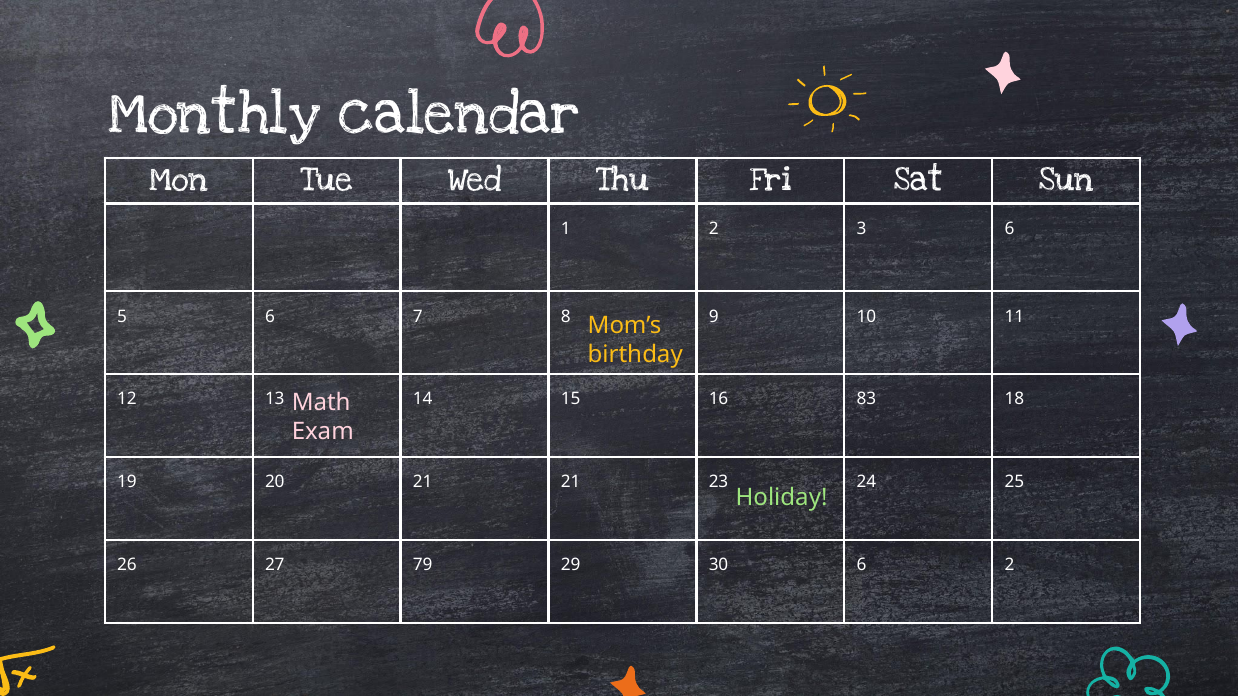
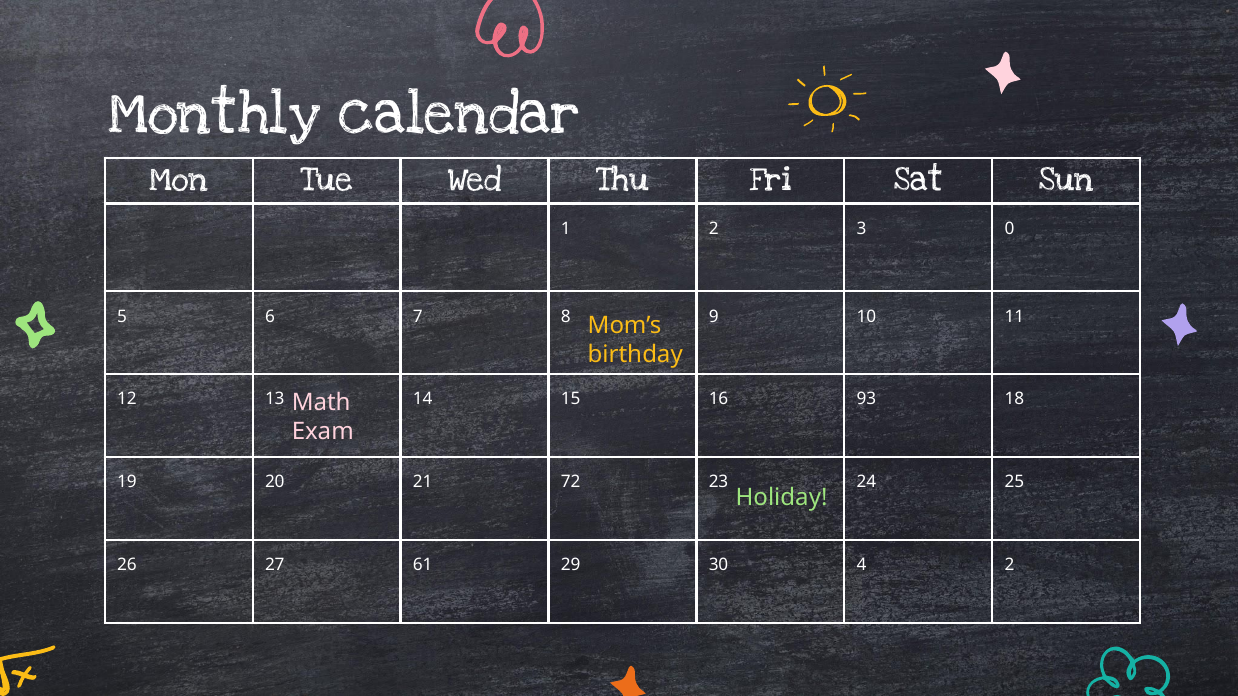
3 6: 6 -> 0 (1010, 229)
83: 83 -> 93 (867, 399)
21 21: 21 -> 72 (571, 482)
79: 79 -> 61 (423, 565)
30 6: 6 -> 4 (862, 565)
